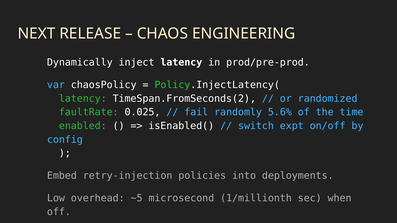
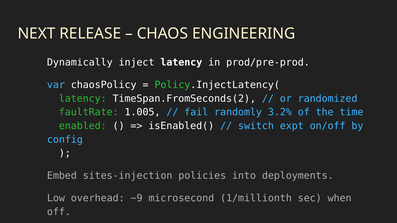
0.025: 0.025 -> 1.005 (143, 112)
5.6%: 5.6% -> 3.2% (280, 112)
retry-injection: retry-injection -> sites-injection (128, 176)
~5: ~5 -> ~9 (137, 198)
